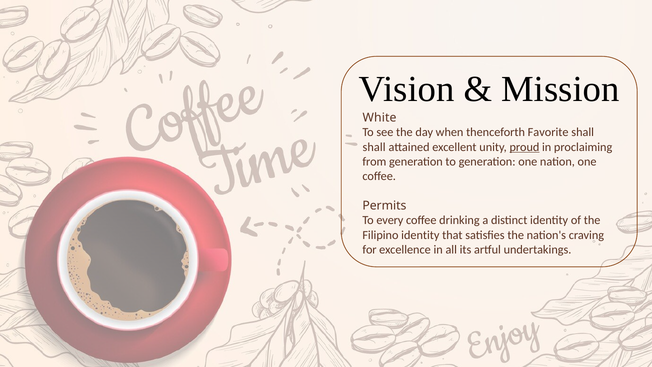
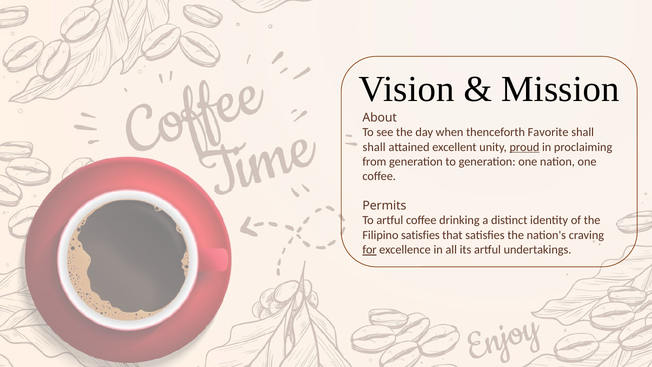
White: White -> About (380, 118)
To every: every -> artful (390, 220)
Filipino identity: identity -> satisfies (420, 235)
for underline: none -> present (370, 250)
